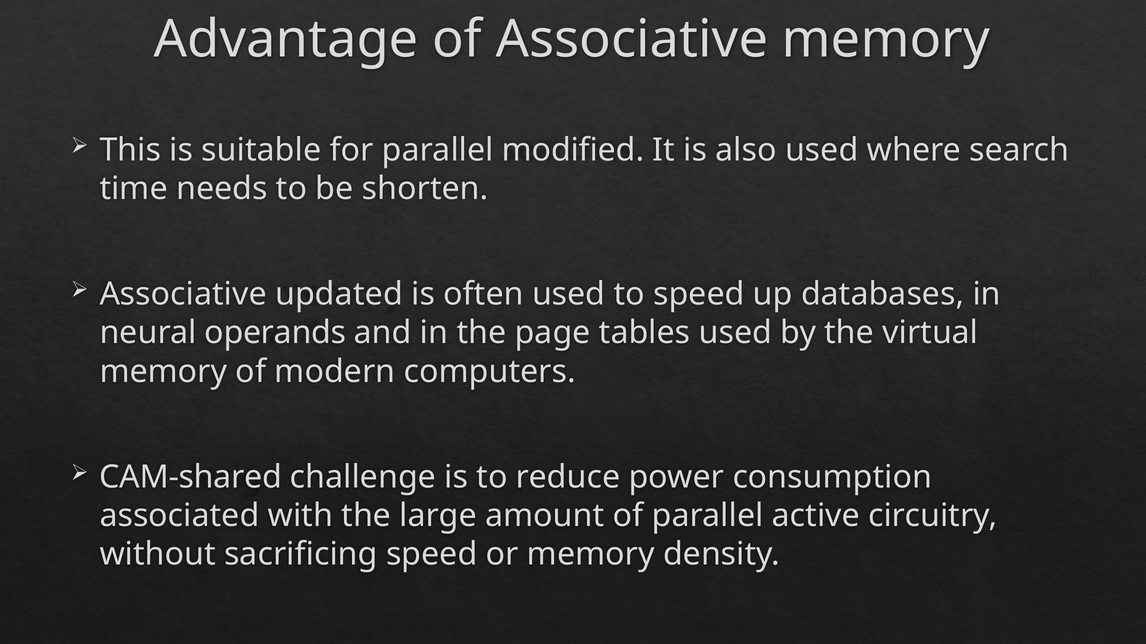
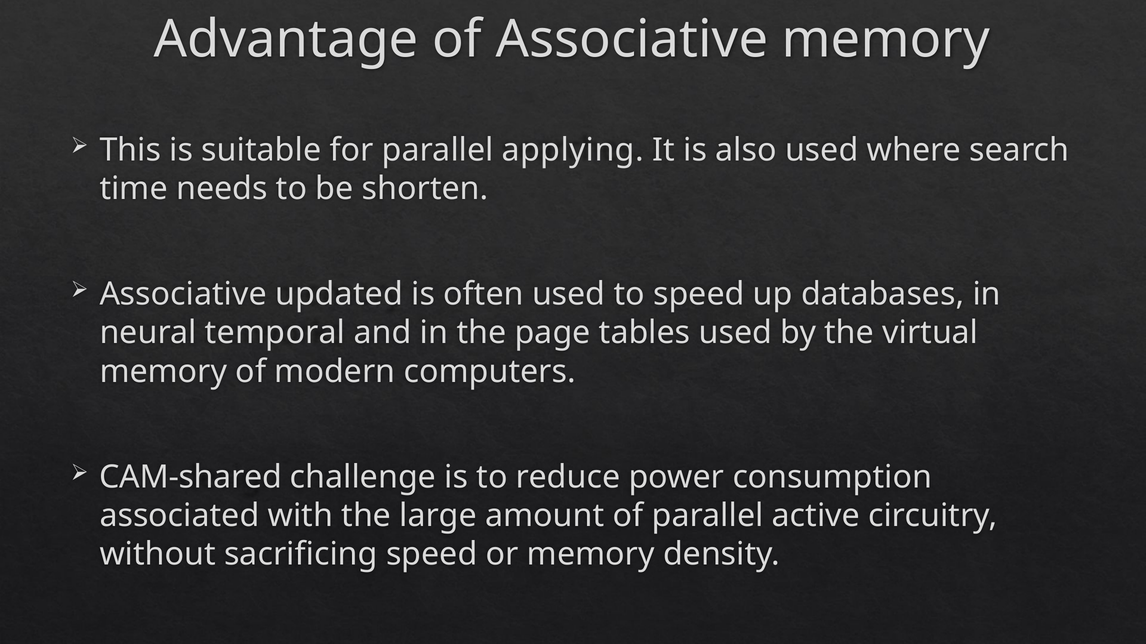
modified: modified -> applying (573, 150)
operands: operands -> temporal (275, 333)
